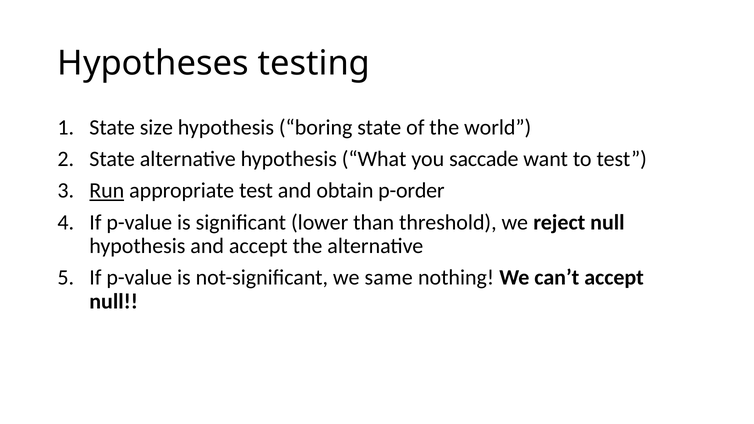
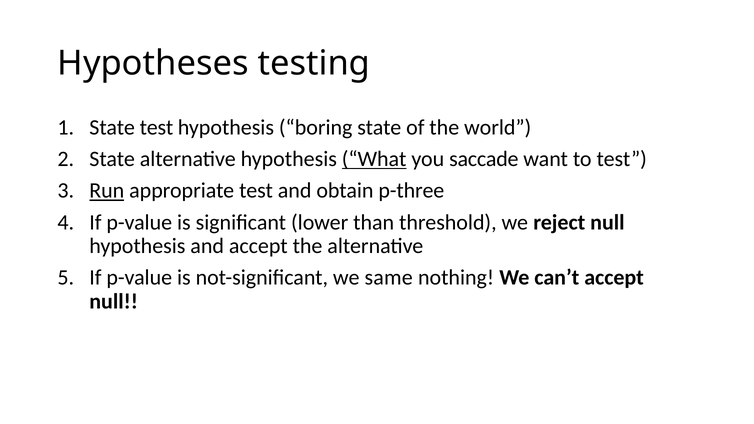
State size: size -> test (156, 127)
What underline: none -> present (374, 159)
p-order: p-order -> p-three (411, 191)
